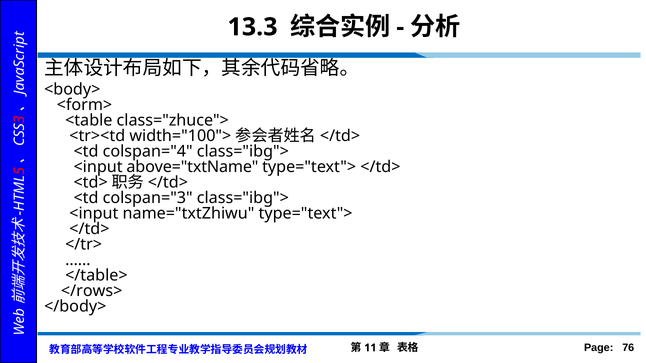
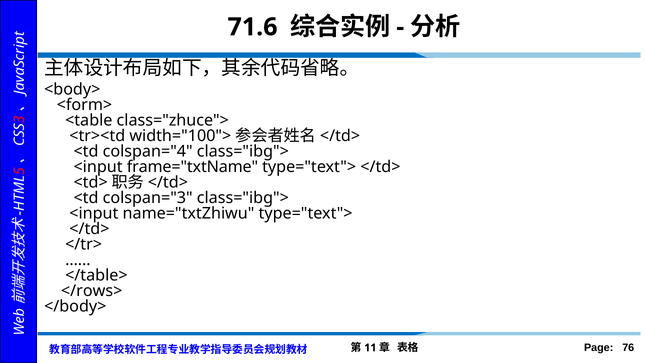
13.3: 13.3 -> 71.6 (253, 27)
above="txtName: above="txtName -> frame="txtName (192, 167)
